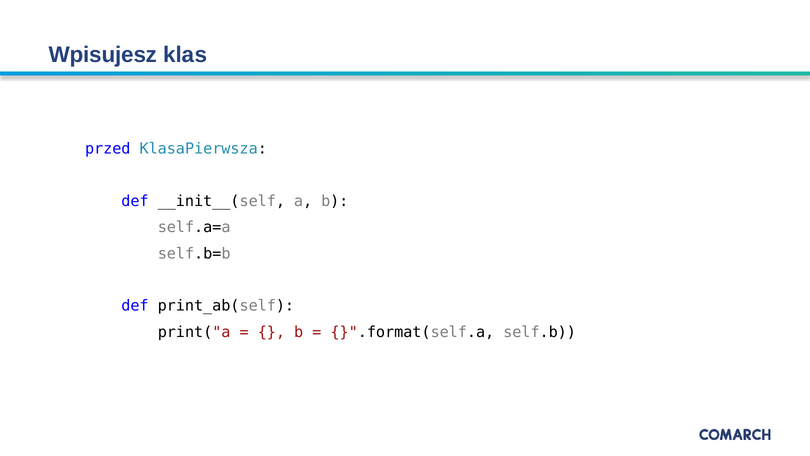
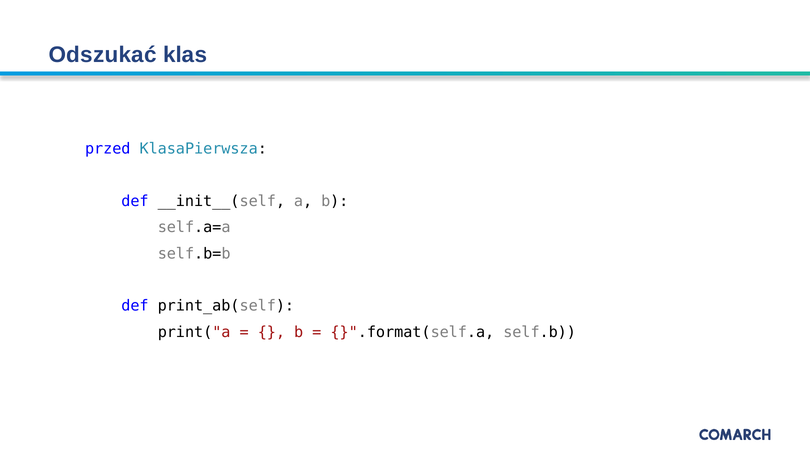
Wpisujesz: Wpisujesz -> Odszukać (103, 55)
